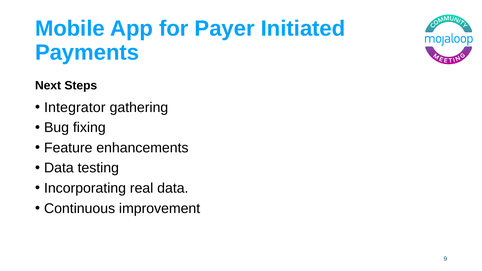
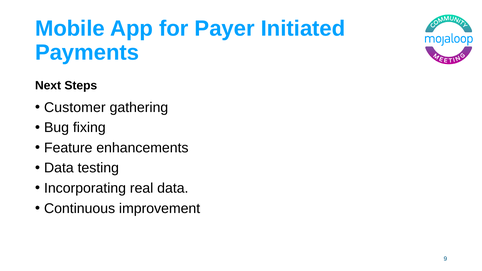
Integrator: Integrator -> Customer (75, 107)
